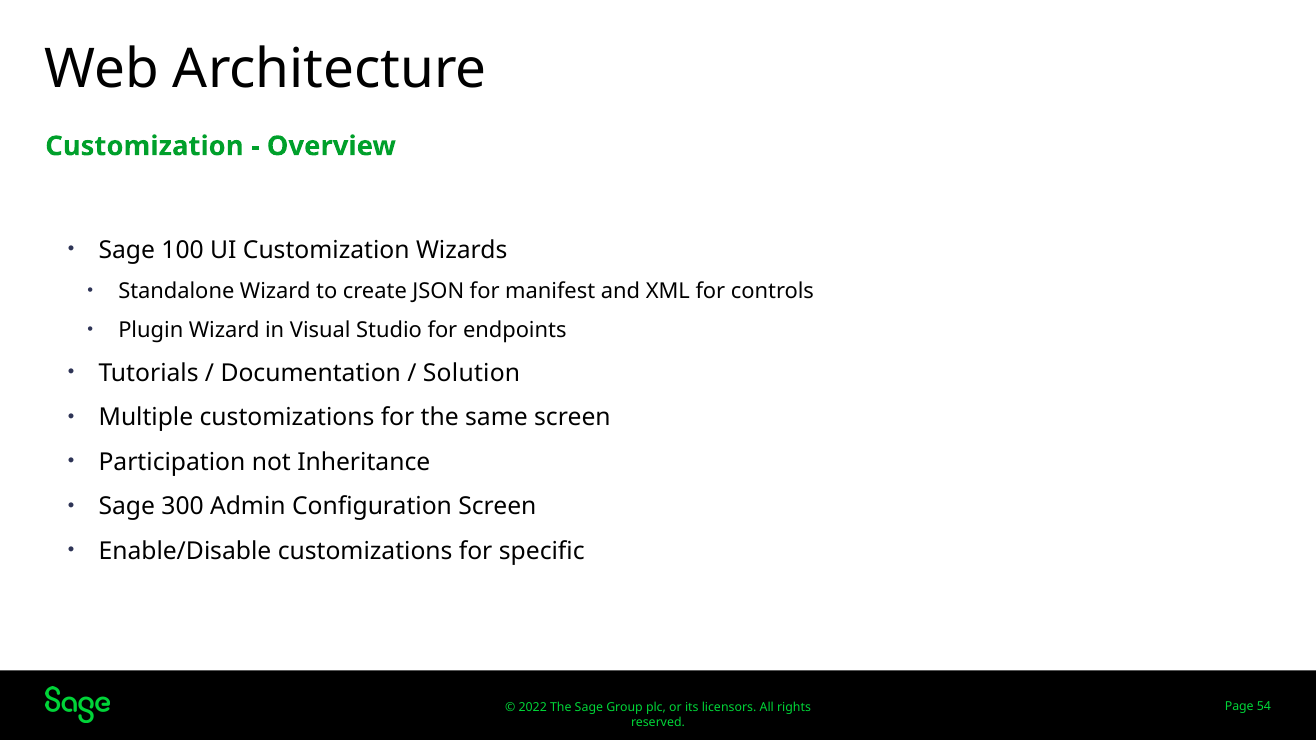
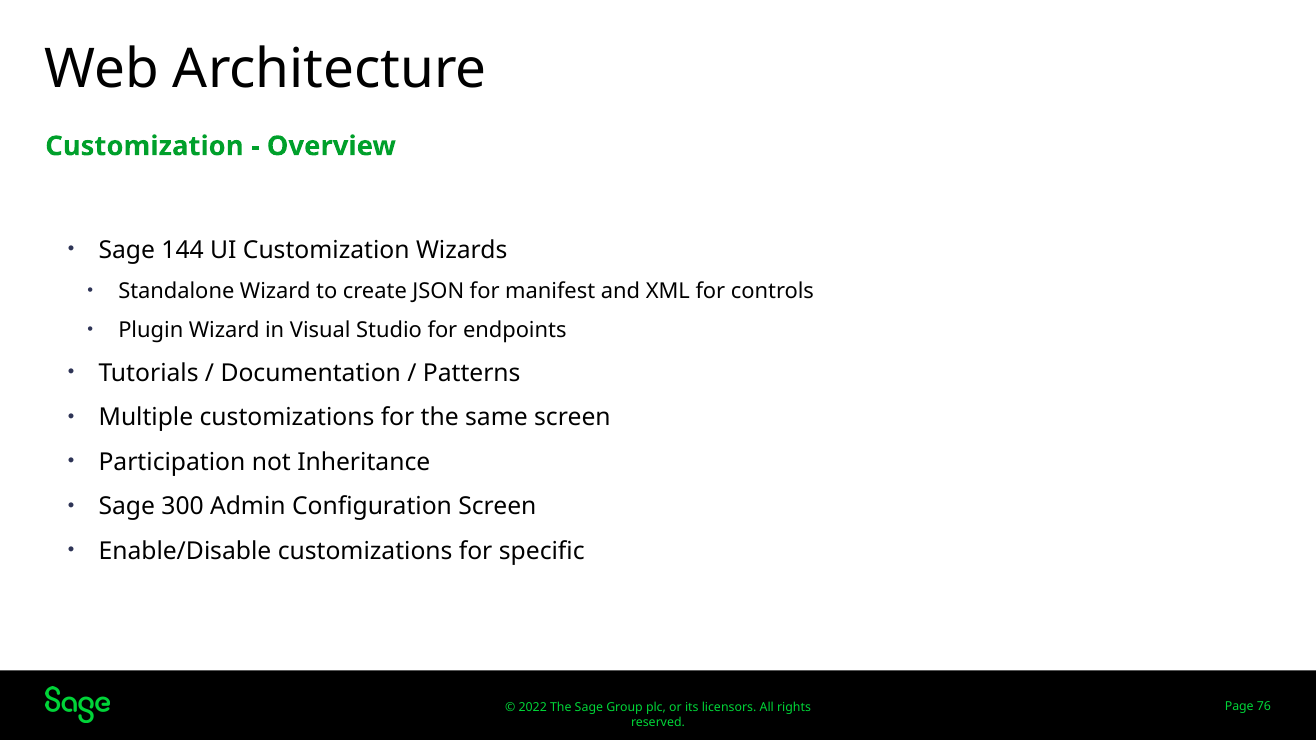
100: 100 -> 144 (183, 250)
Solution: Solution -> Patterns (472, 373)
54: 54 -> 76 (1264, 706)
